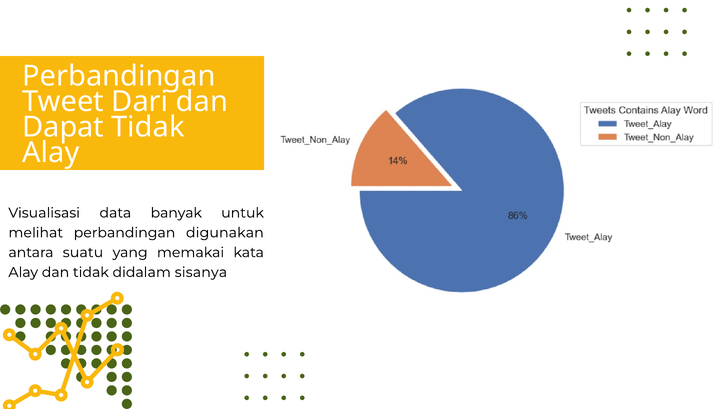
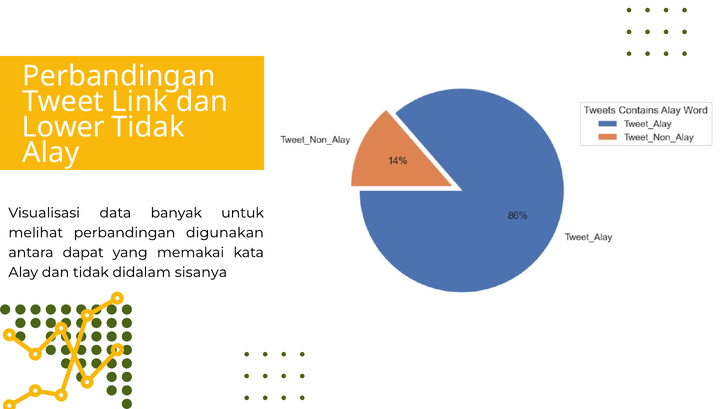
Dari: Dari -> Link (140, 102)
Dapat: Dapat -> Lower (63, 127)
suatu: suatu -> dapat (83, 253)
